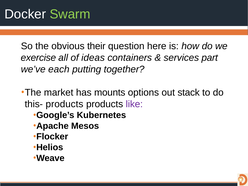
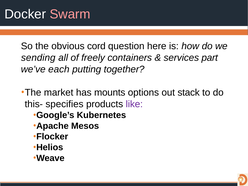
Swarm colour: light green -> pink (70, 14)
their: their -> cord (96, 46)
exercise: exercise -> sending (38, 58)
ideas: ideas -> freely (93, 58)
this- products: products -> specifies (64, 104)
